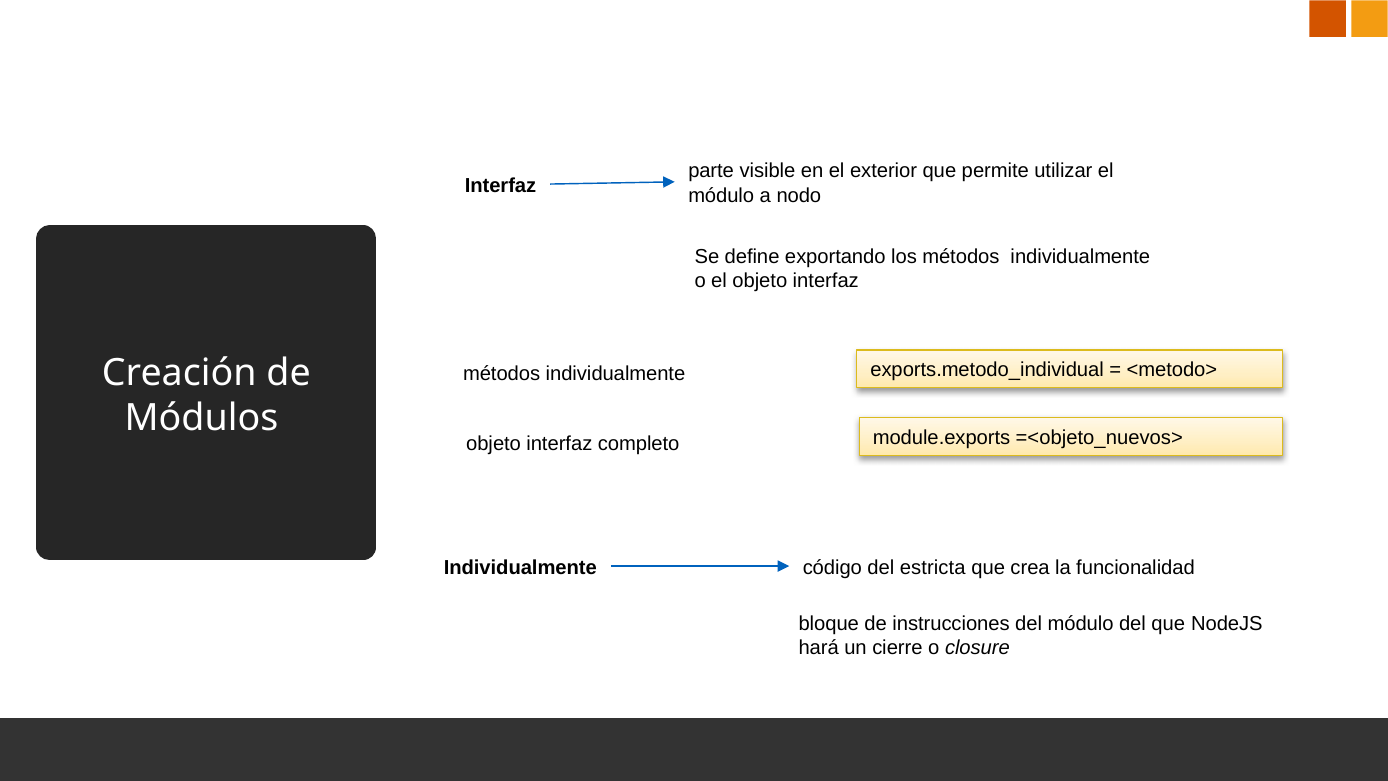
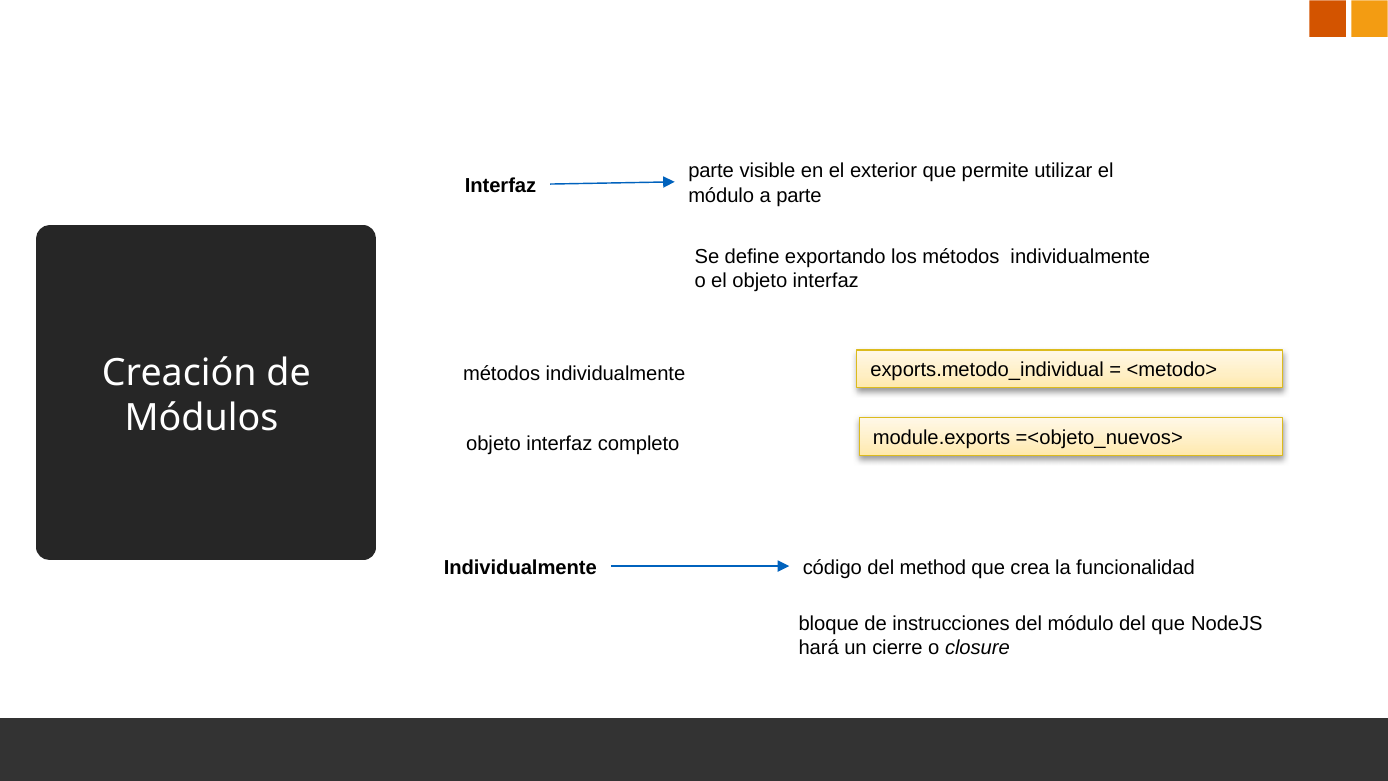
a nodo: nodo -> parte (799, 195)
estricta: estricta -> method (933, 567)
